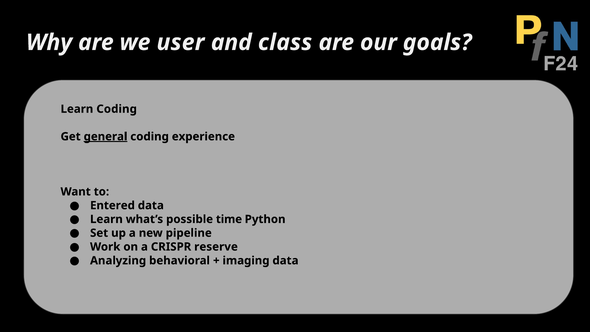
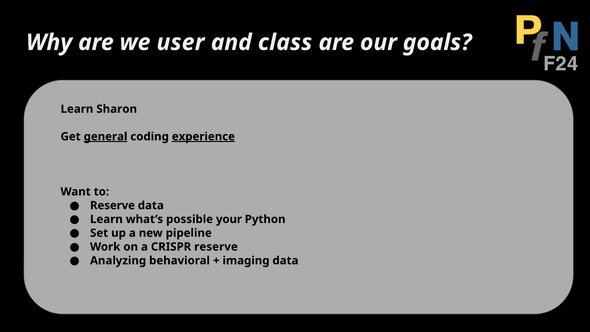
Learn Coding: Coding -> Sharon (117, 109)
experience underline: none -> present (203, 137)
Entered: Entered -> Reserve (112, 205)
time: time -> your (229, 219)
